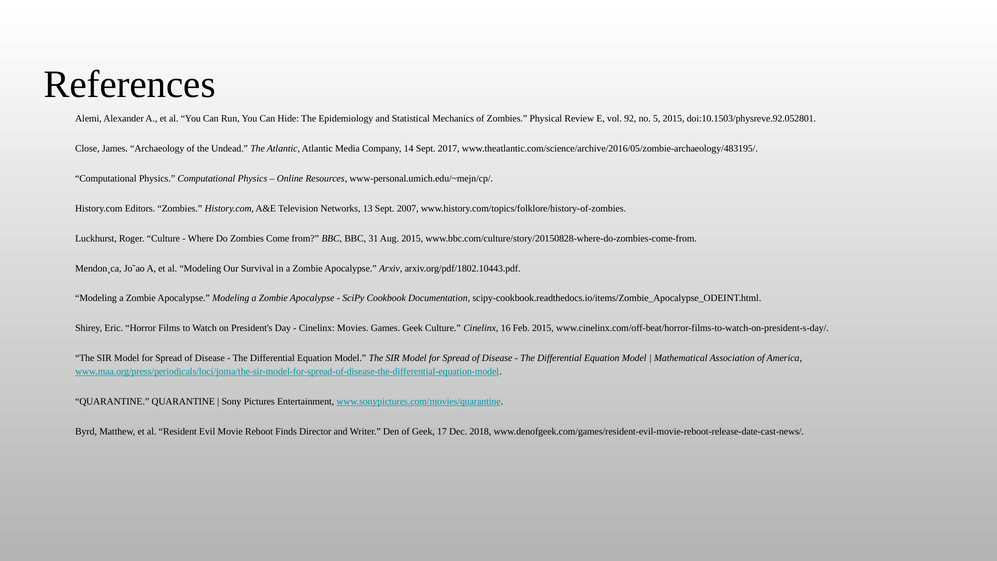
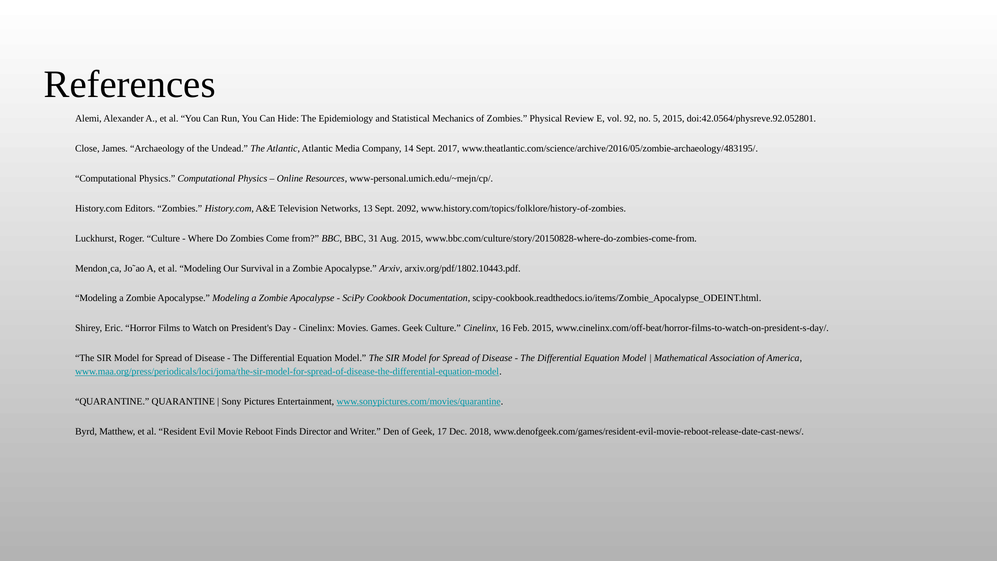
doi:10.1503/physreve.92.052801: doi:10.1503/physreve.92.052801 -> doi:42.0564/physreve.92.052801 (751, 118)
2007: 2007 -> 2092 (408, 208)
